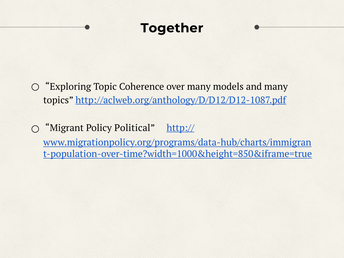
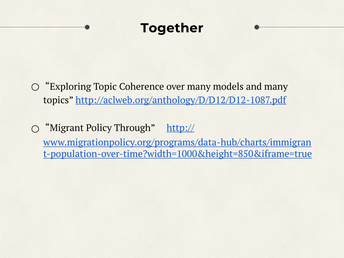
Political: Political -> Through (135, 128)
